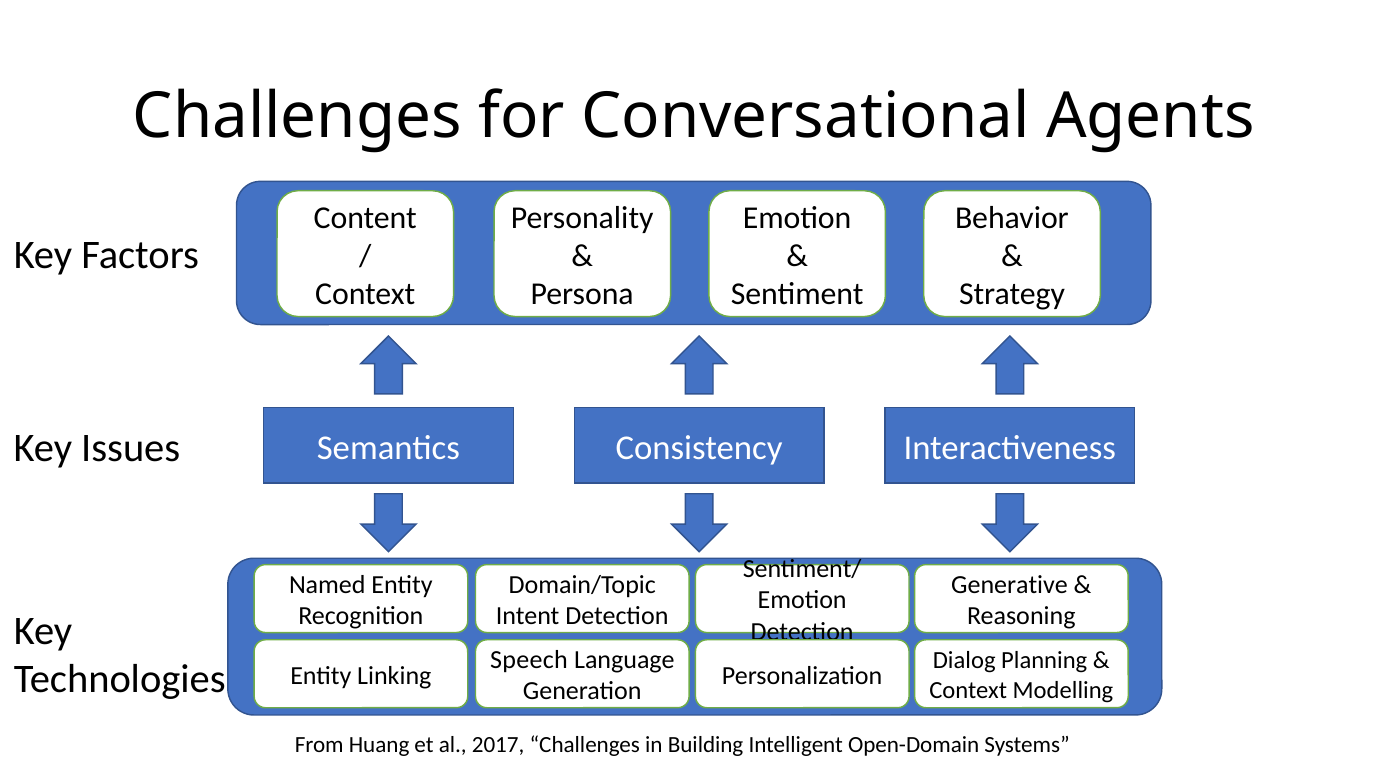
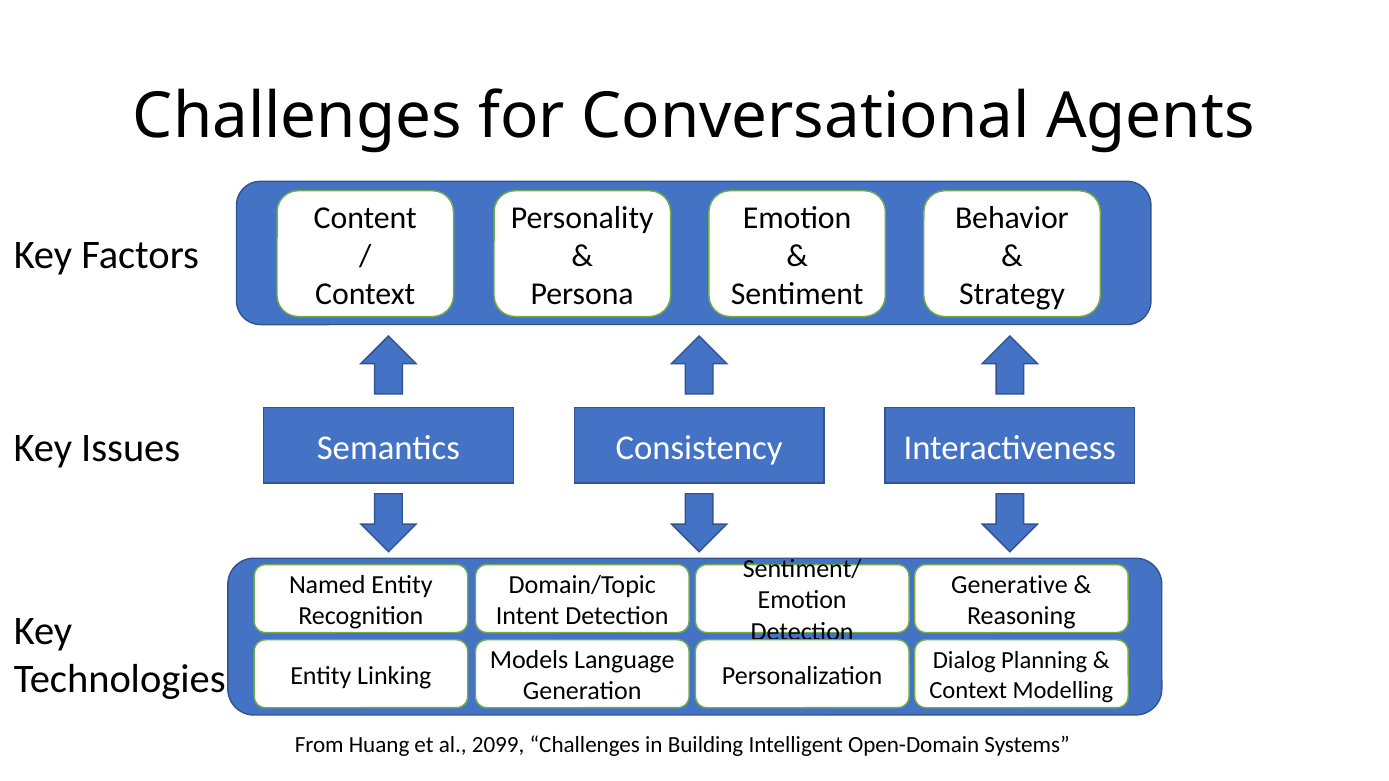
Speech: Speech -> Models (529, 660)
2017: 2017 -> 2099 (498, 745)
